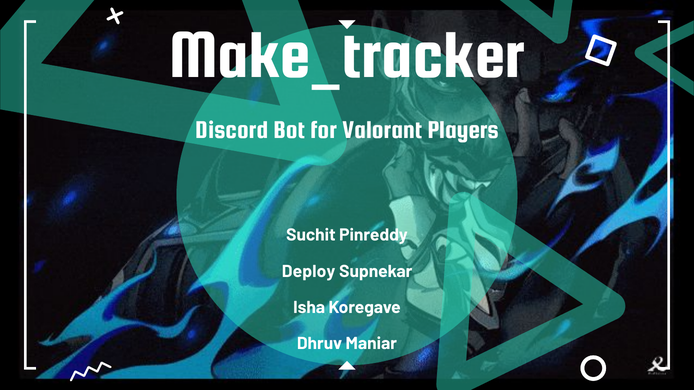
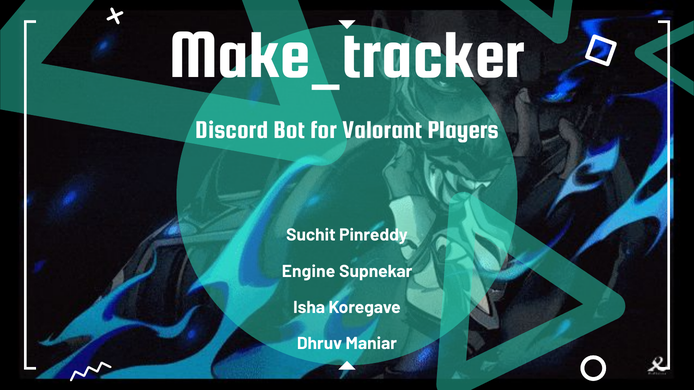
Deploy: Deploy -> Engine (309, 272)
